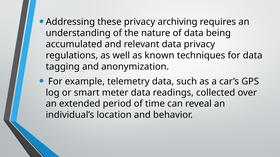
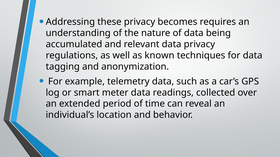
archiving: archiving -> becomes (177, 22)
